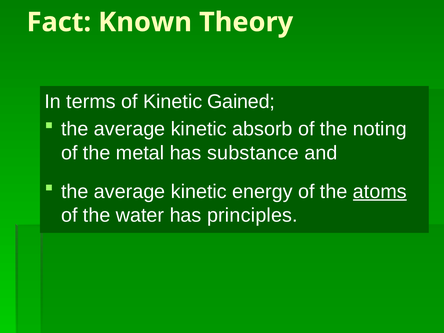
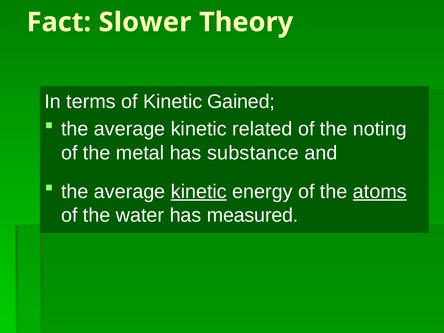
Known: Known -> Slower (145, 22)
absorb: absorb -> related (262, 129)
kinetic underline: none -> present (199, 192)
principles: principles -> measured (253, 215)
